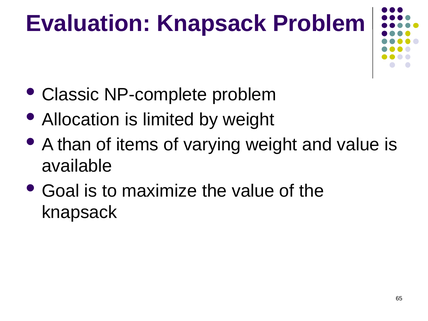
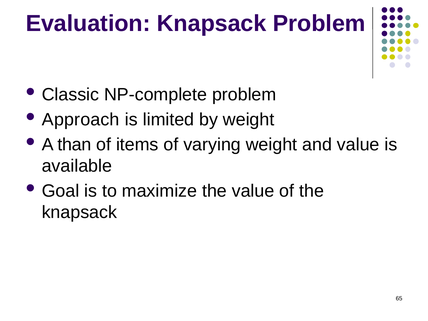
Allocation: Allocation -> Approach (81, 120)
